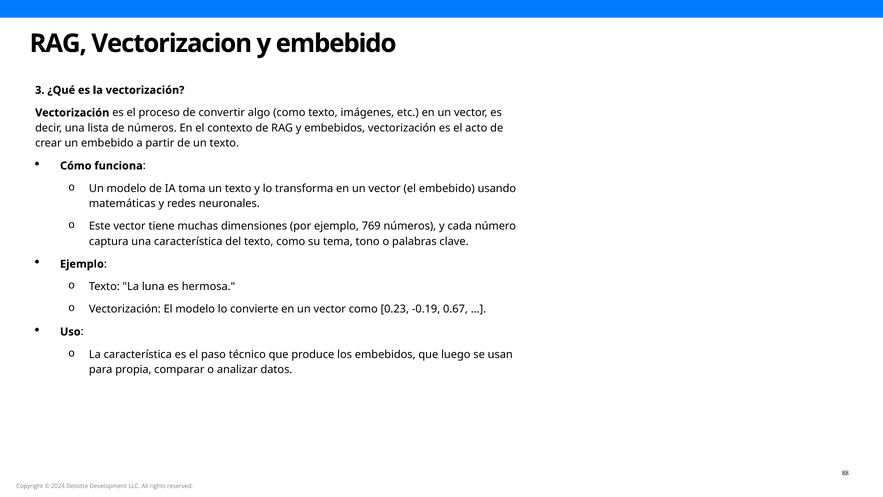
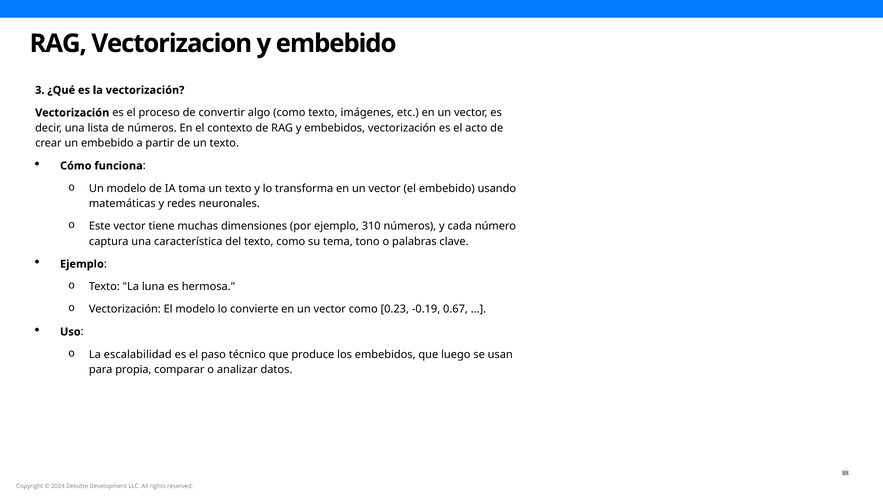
769: 769 -> 310 (371, 226)
La característica: característica -> escalabilidad (138, 354)
